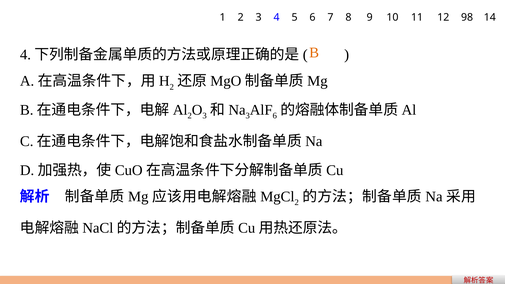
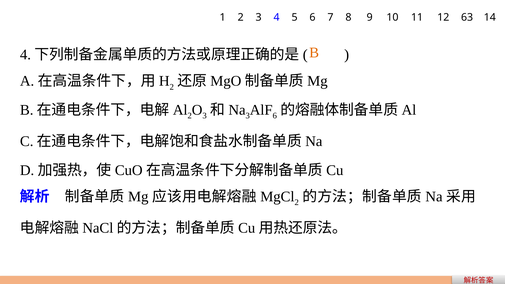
98: 98 -> 63 (467, 18)
